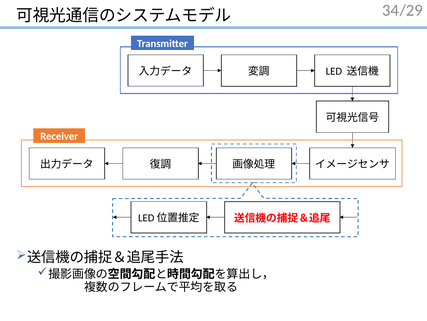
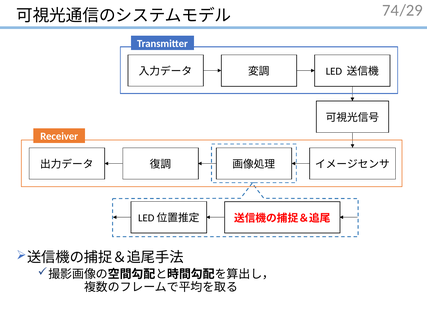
34: 34 -> 74 (390, 10)
